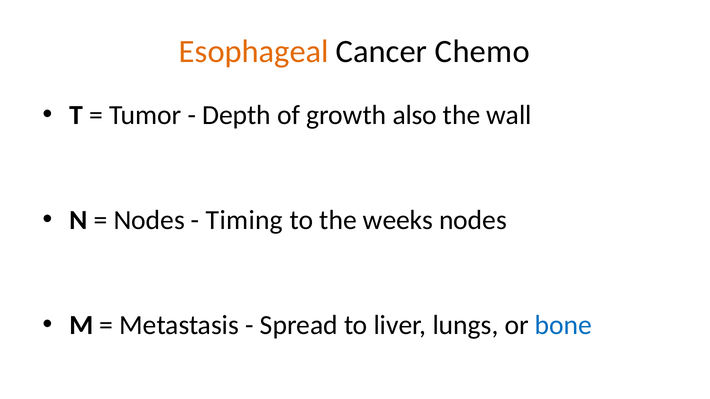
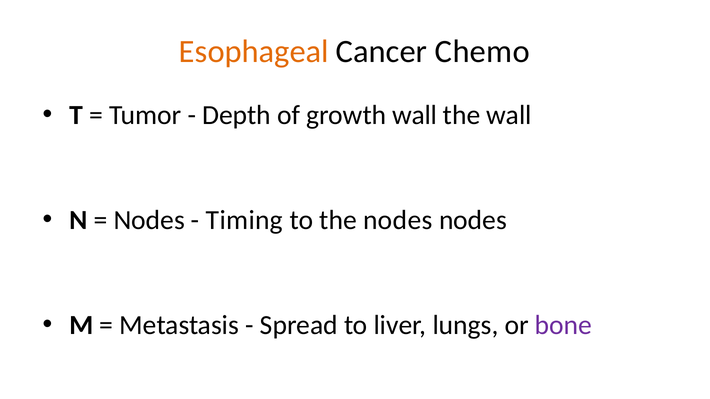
growth also: also -> wall (415, 115)
the weeks: weeks -> nodes (398, 220)
bone colour: blue -> purple (564, 325)
